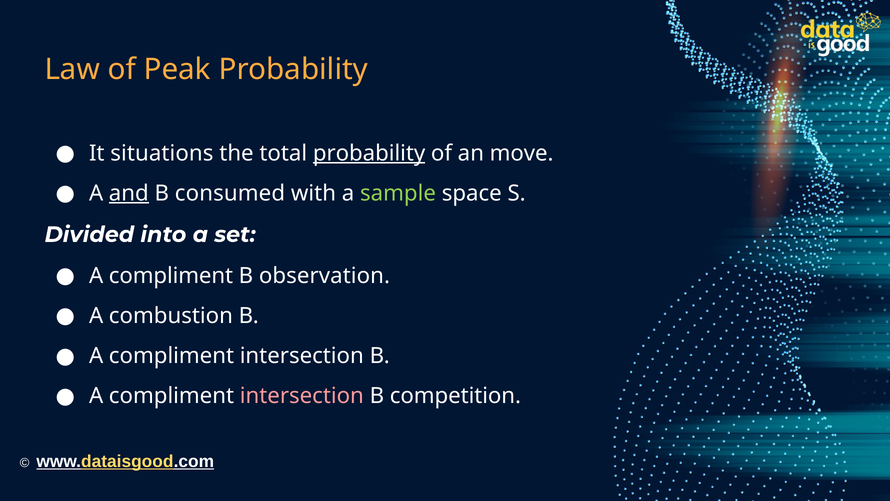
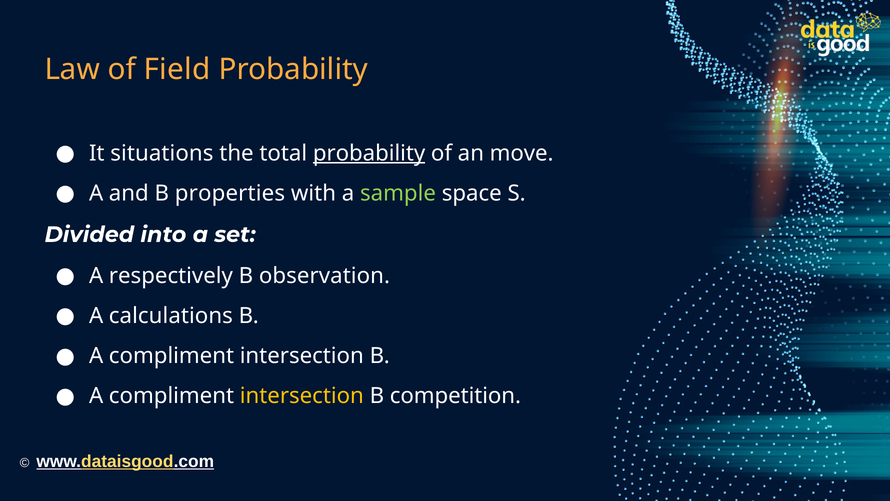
Peak: Peak -> Field (177, 69)
and underline: present -> none (129, 193)
consumed: consumed -> properties (230, 193)
compliment: compliment -> respectively (171, 276)
combustion: combustion -> calculations (171, 316)
intersection colour: pink -> yellow (302, 396)
